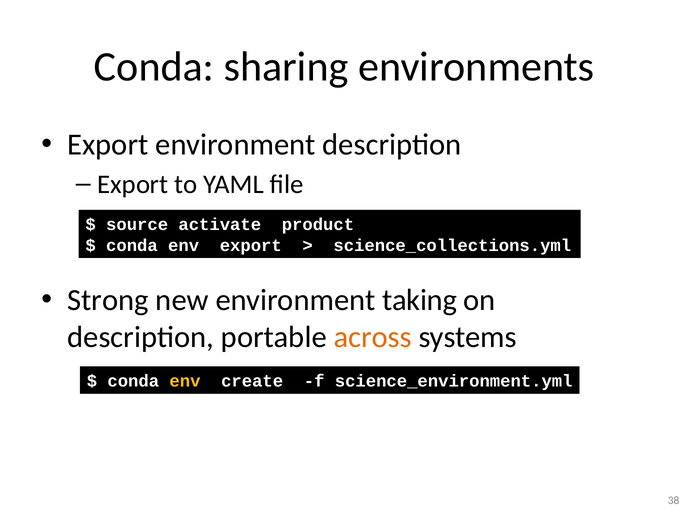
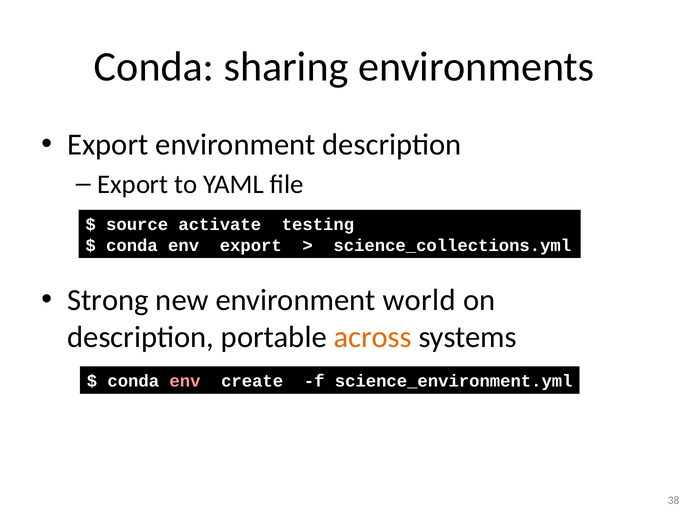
product: product -> testing (318, 225)
taking: taking -> world (419, 300)
env colour: yellow -> pink (185, 381)
